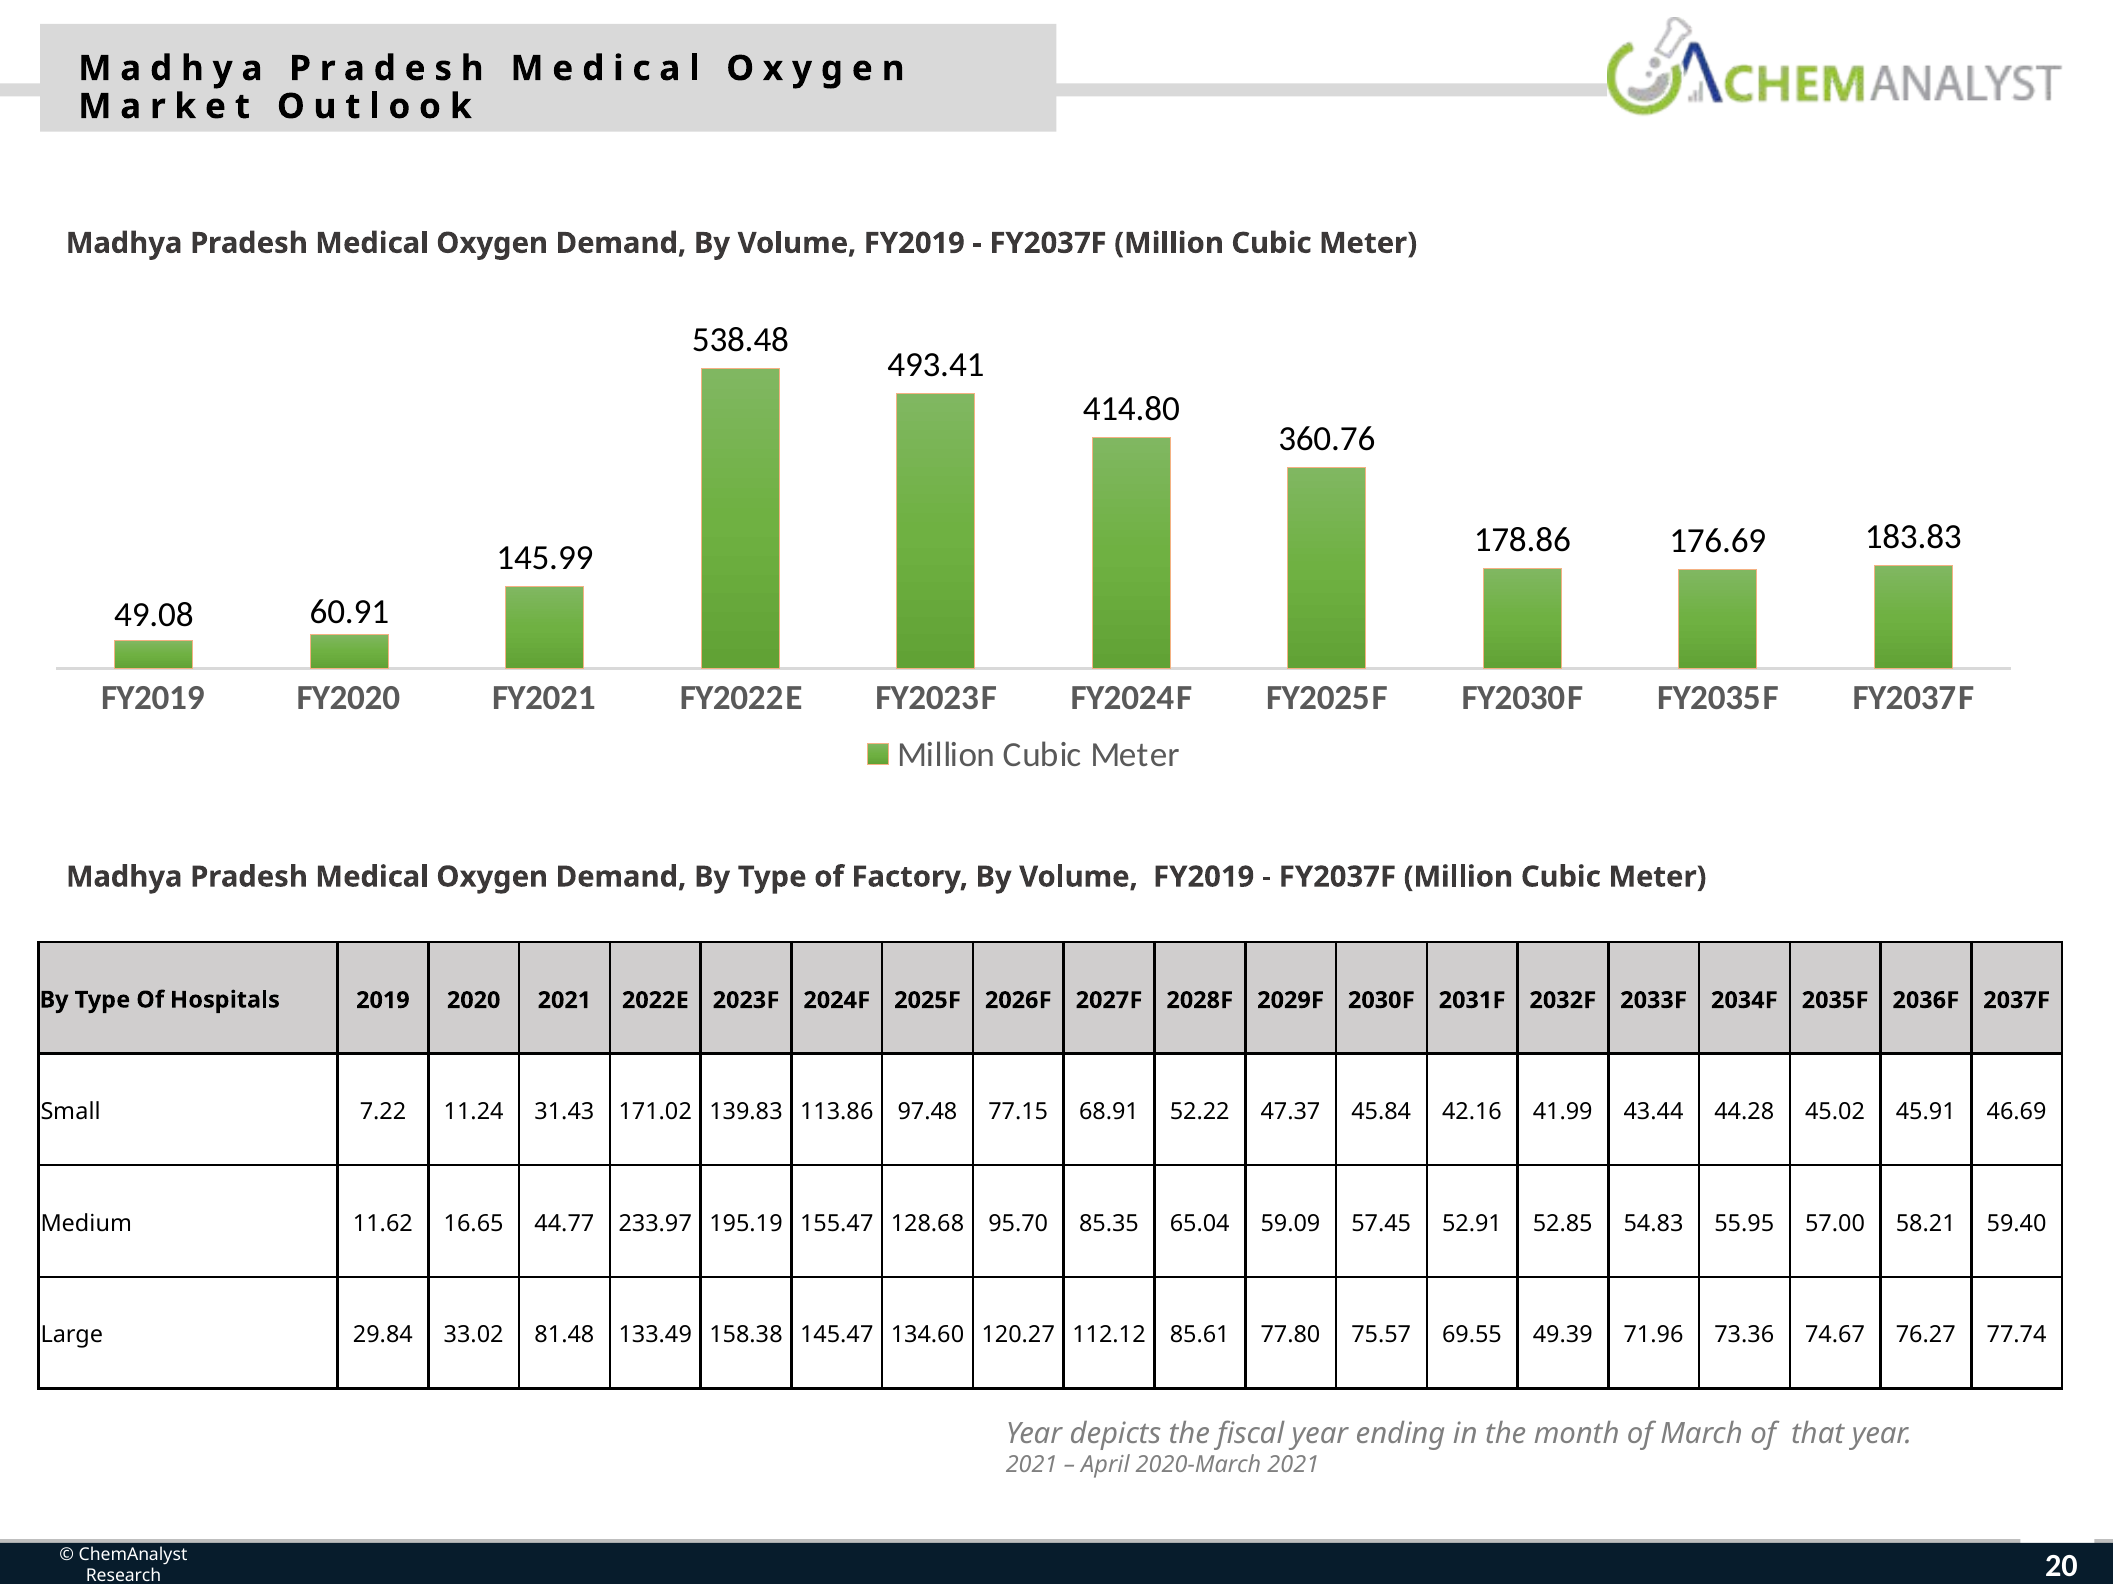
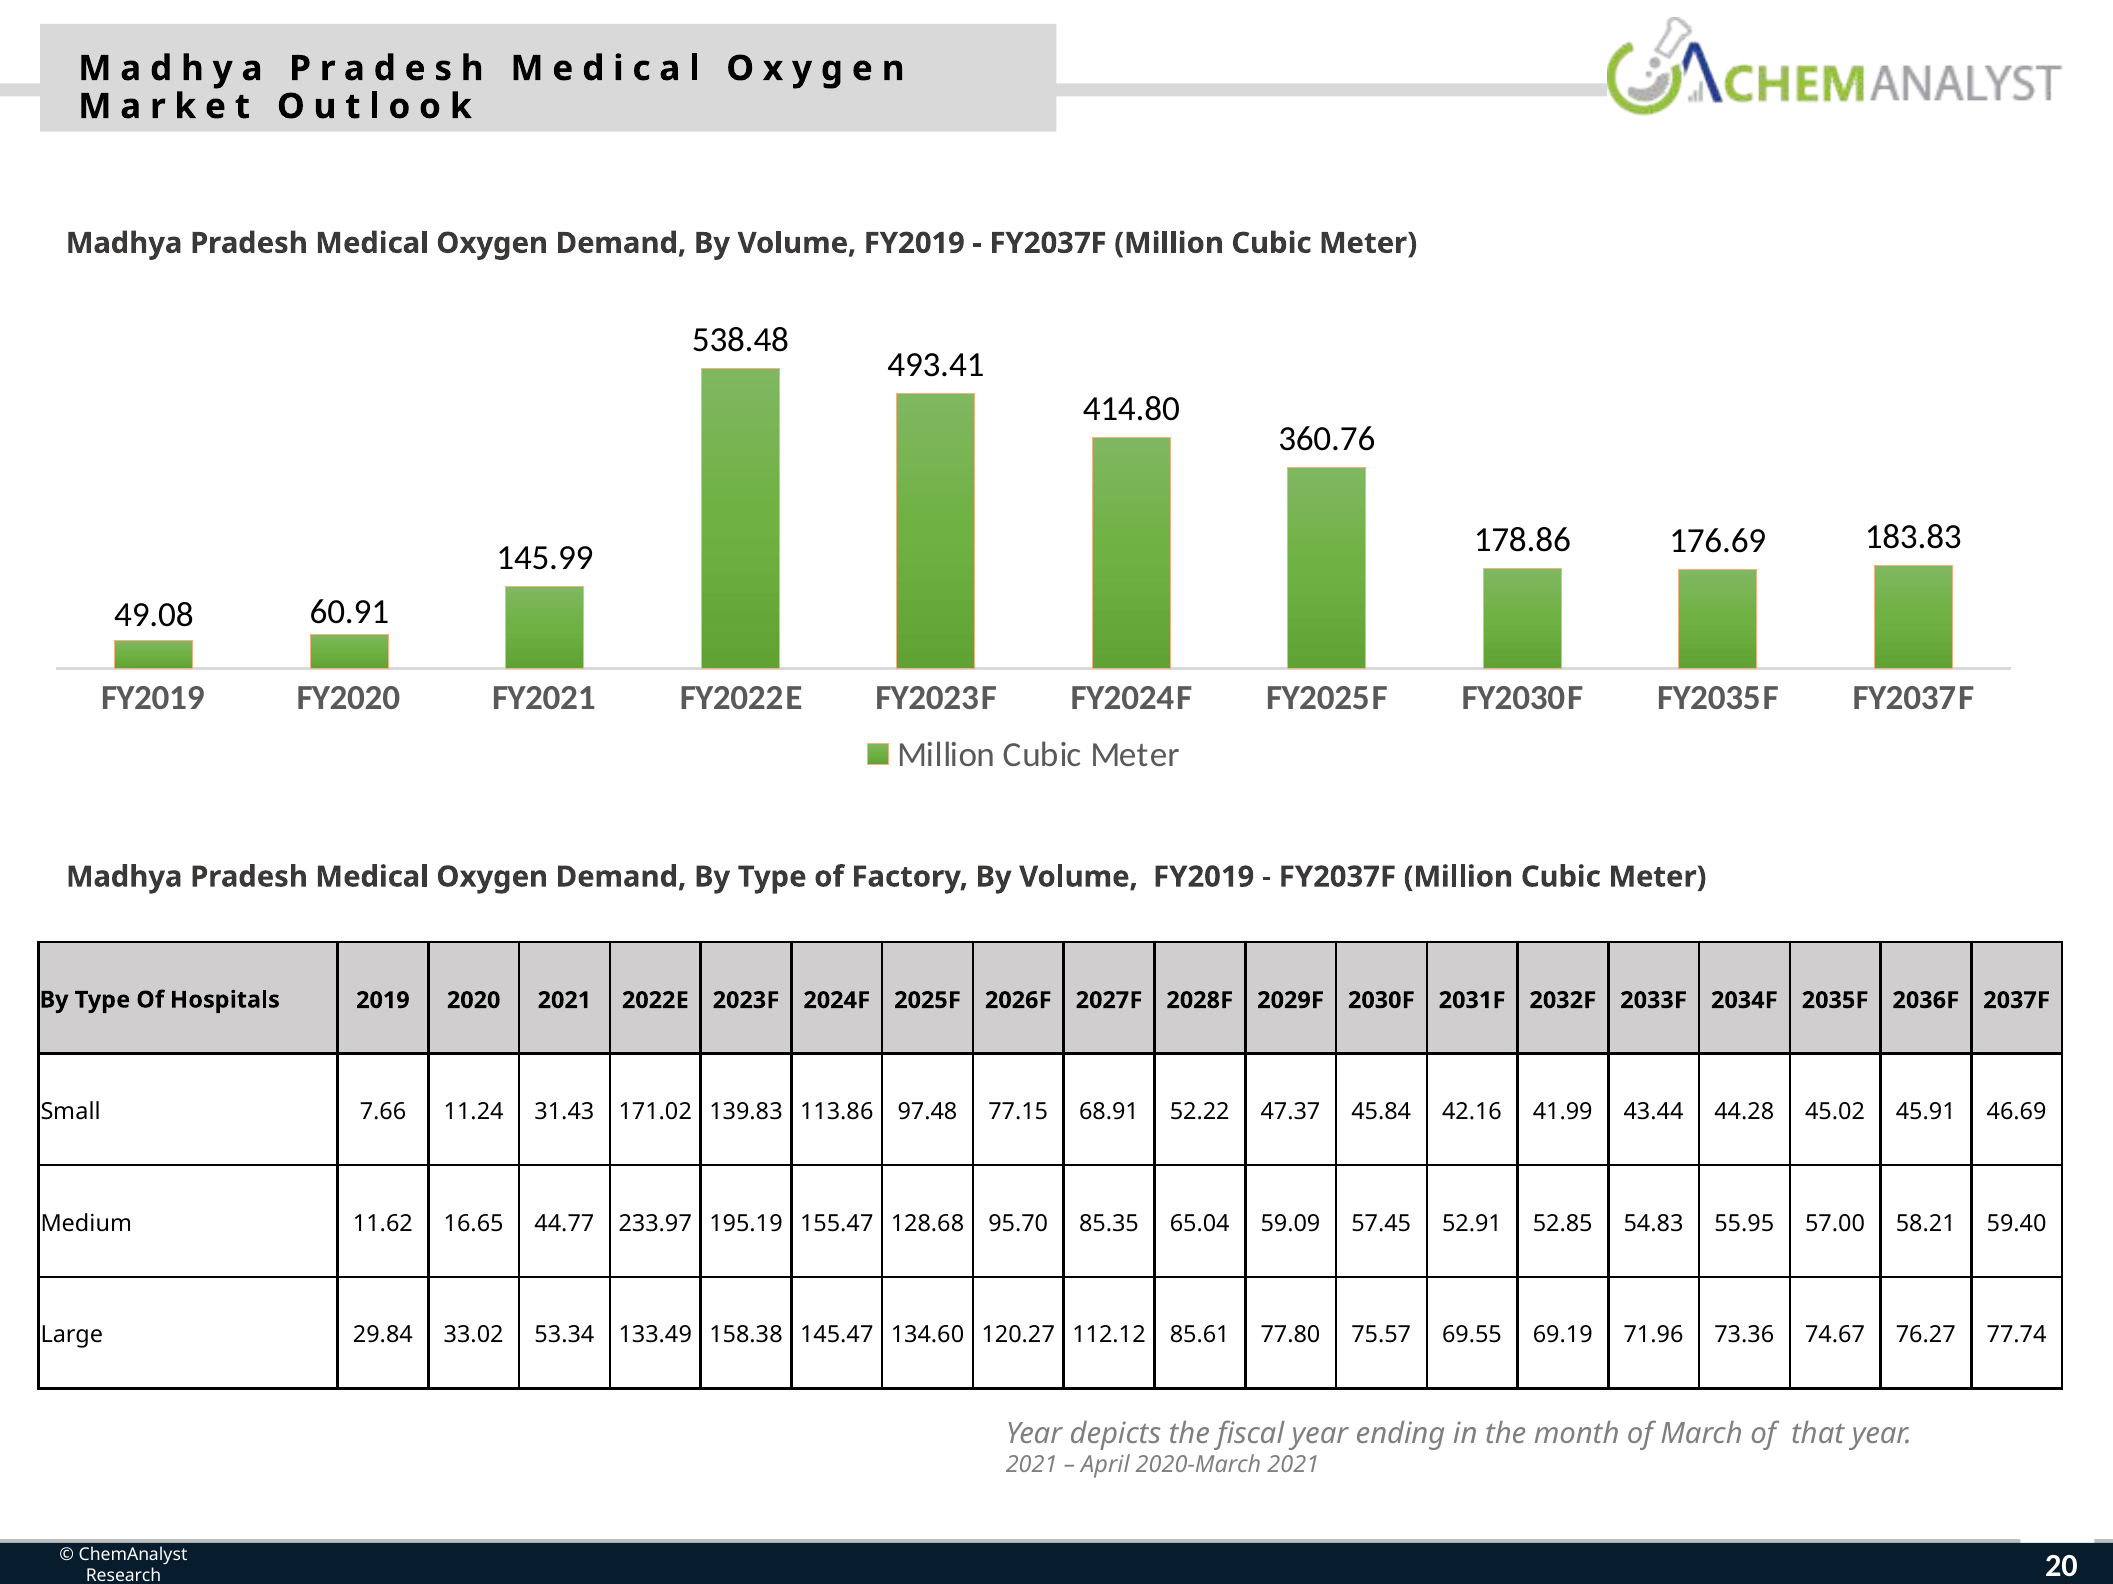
7.22: 7.22 -> 7.66 (383, 1112)
81.48: 81.48 -> 53.34 (564, 1336)
49.39: 49.39 -> 69.19 (1563, 1336)
